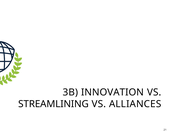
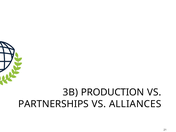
INNOVATION: INNOVATION -> PRODUCTION (113, 92)
STREAMLINING: STREAMLINING -> PARTNERSHIPS (53, 104)
